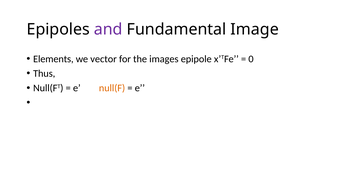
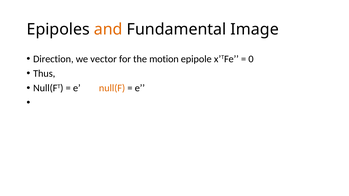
and colour: purple -> orange (108, 29)
Elements: Elements -> Direction (53, 59)
images: images -> motion (164, 59)
